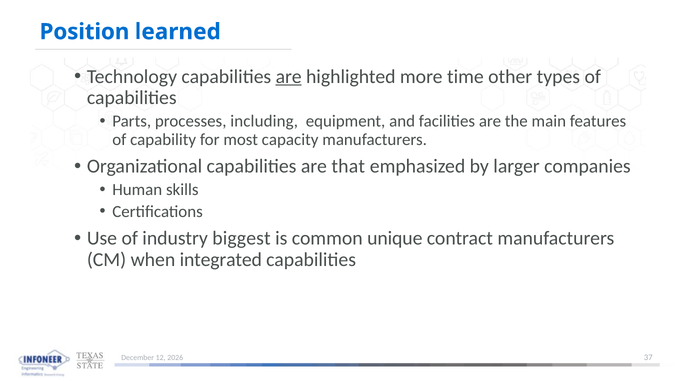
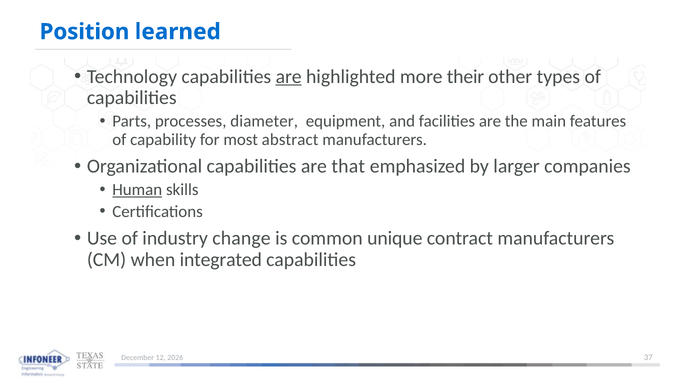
time: time -> their (466, 77)
including: including -> diameter (264, 121)
capacity: capacity -> abstract (290, 139)
Human underline: none -> present (137, 190)
biggest: biggest -> change (241, 238)
